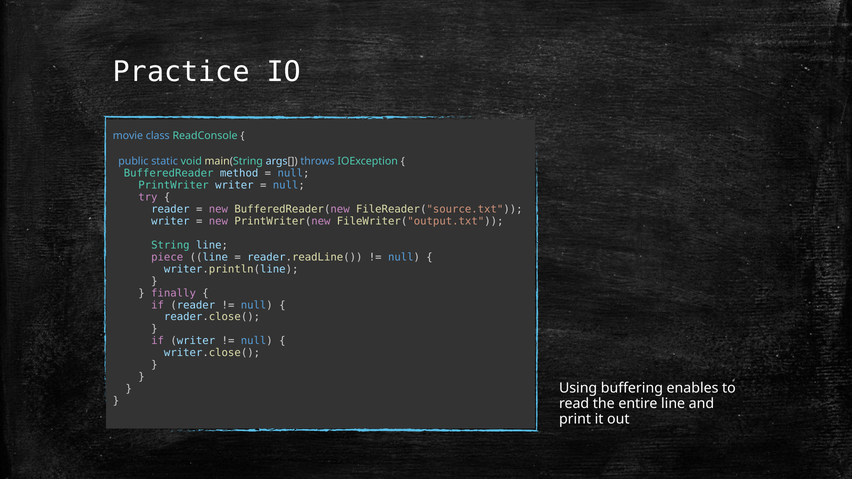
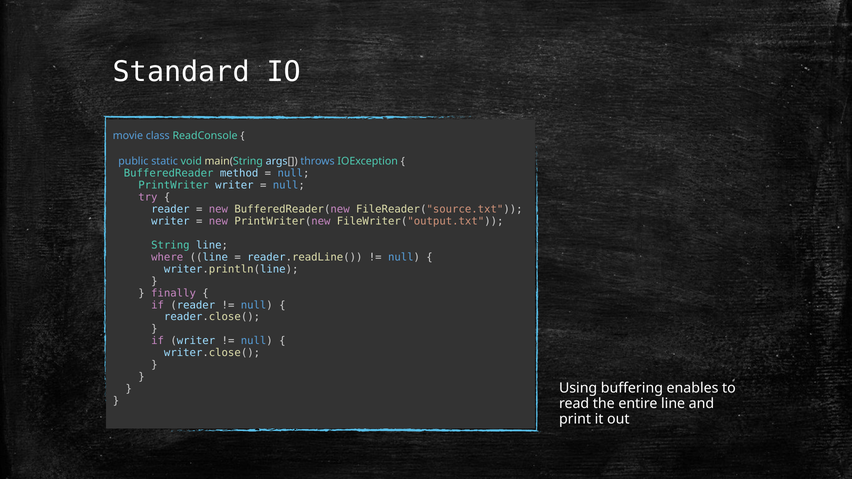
Practice: Practice -> Standard (181, 72)
piece: piece -> where (167, 257)
